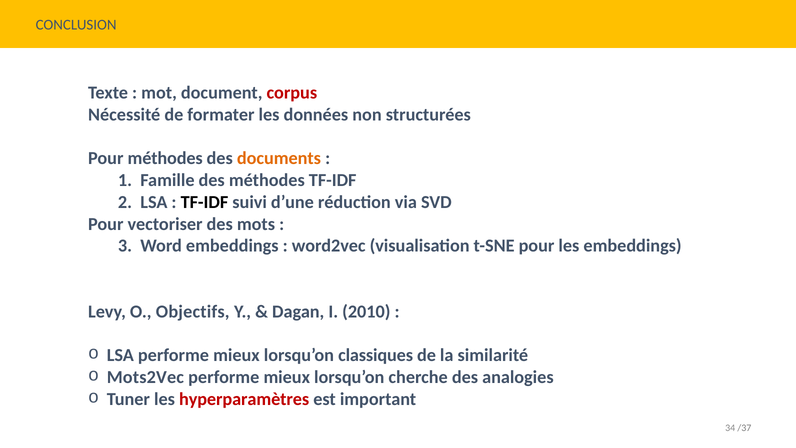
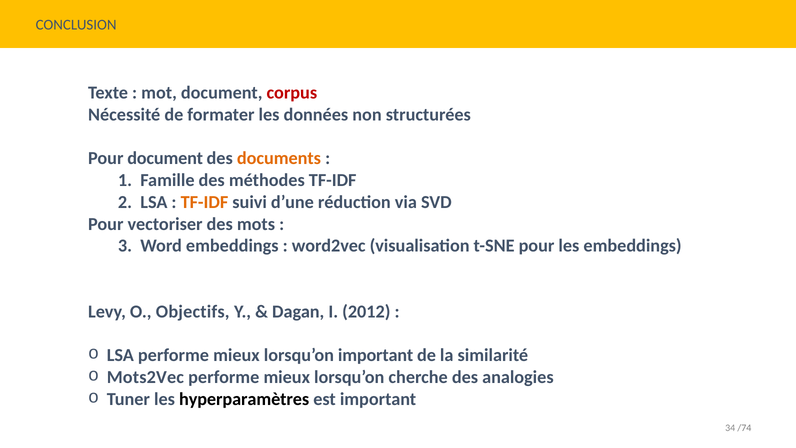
Pour méthodes: méthodes -> document (165, 158)
TF-IDF colour: black -> orange (204, 202)
2010: 2010 -> 2012 (366, 311)
lorsqu’on classiques: classiques -> important (376, 355)
hyperparamètres colour: red -> black (244, 399)
/37: /37 -> /74 (744, 428)
